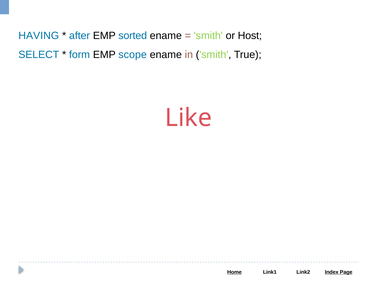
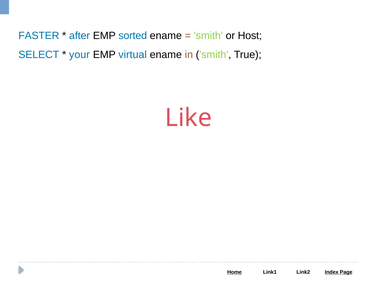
HAVING: HAVING -> FASTER (39, 36)
form: form -> your (79, 55)
scope: scope -> virtual (133, 55)
